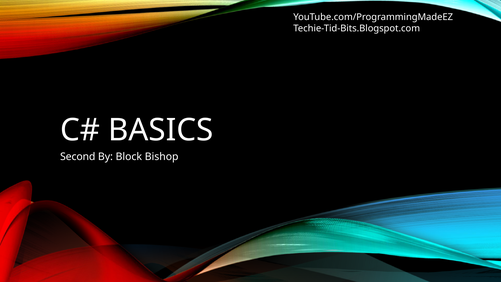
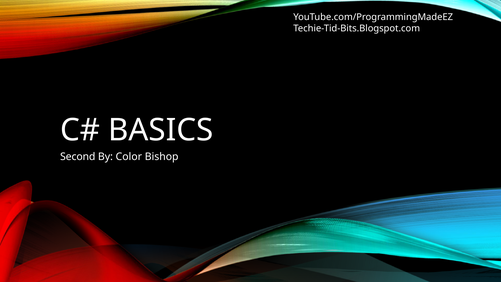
Block: Block -> Color (129, 157)
